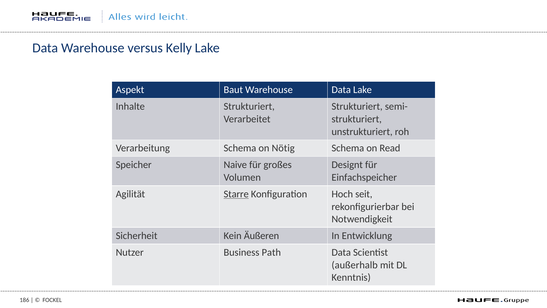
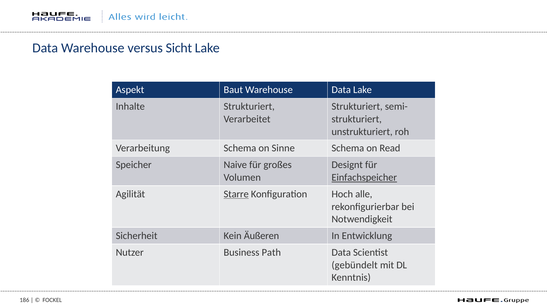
Kelly: Kelly -> Sicht (179, 48)
Nötig: Nötig -> Sinne (283, 148)
Einfachspeicher underline: none -> present (364, 177)
seit: seit -> alle (364, 194)
außerhalb: außerhalb -> gebündelt (355, 265)
